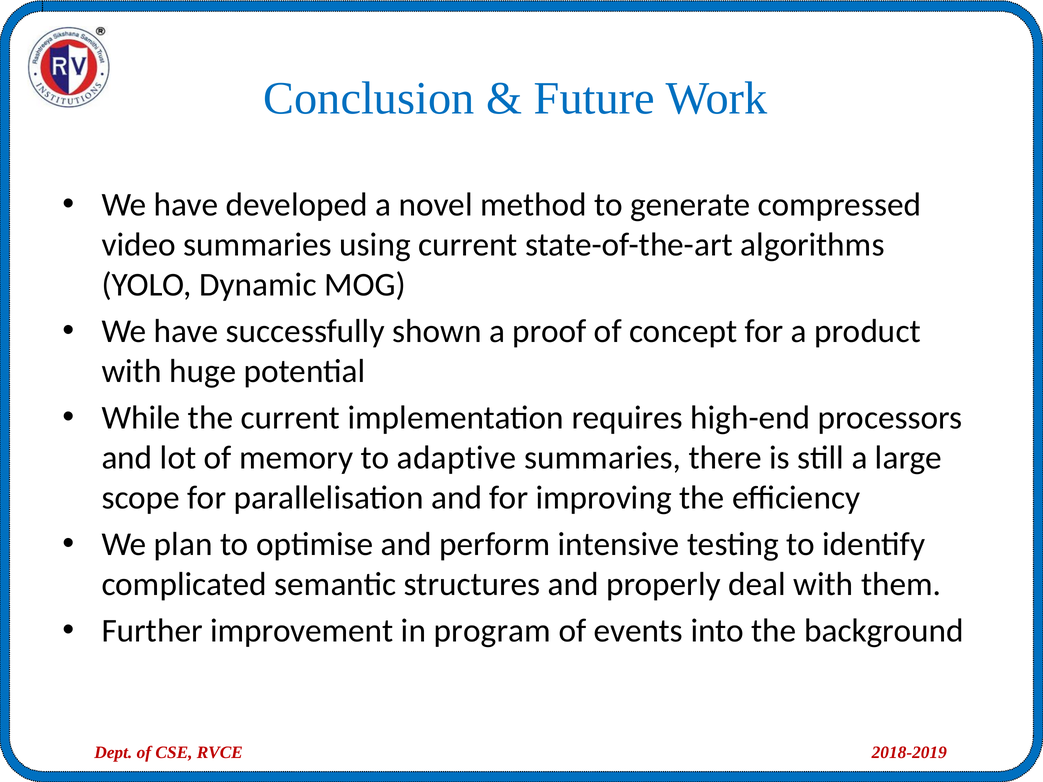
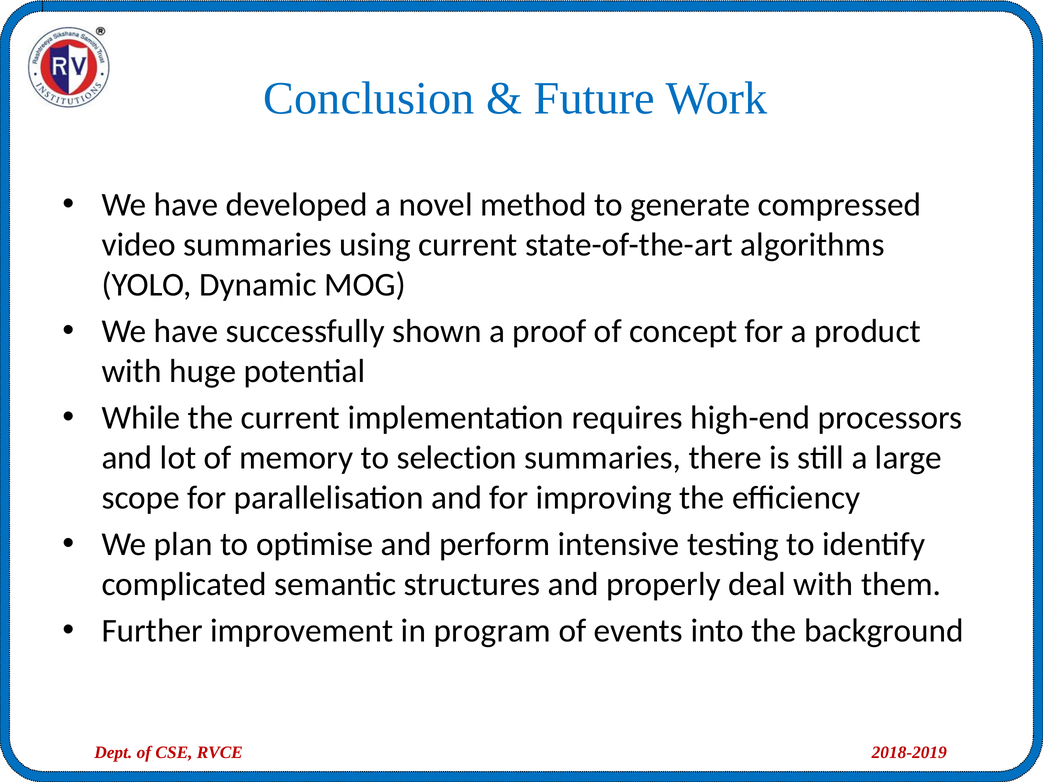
adaptive: adaptive -> selection (457, 458)
